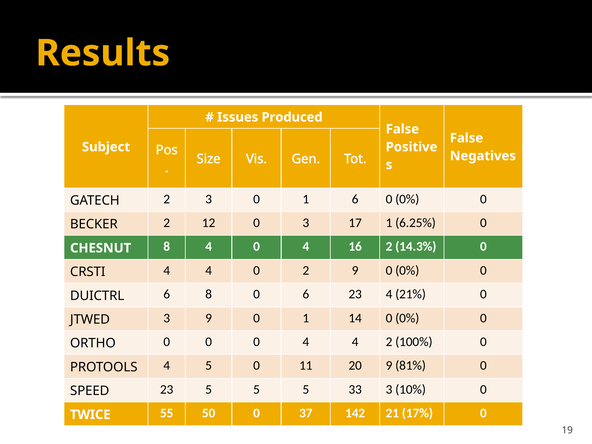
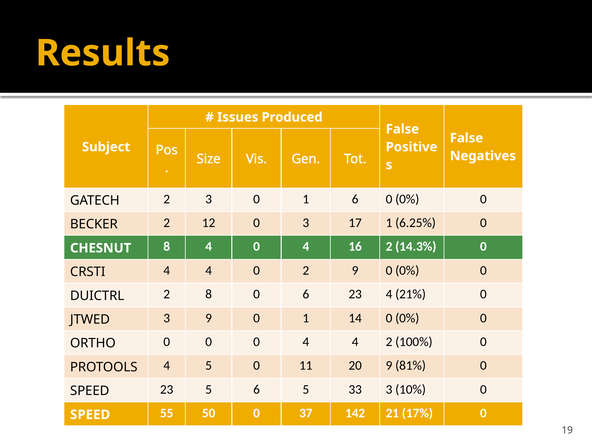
DUICTRL 6: 6 -> 2 (167, 294)
23 5 5: 5 -> 6 (257, 389)
TWICE: TWICE -> SPEED (90, 415)
